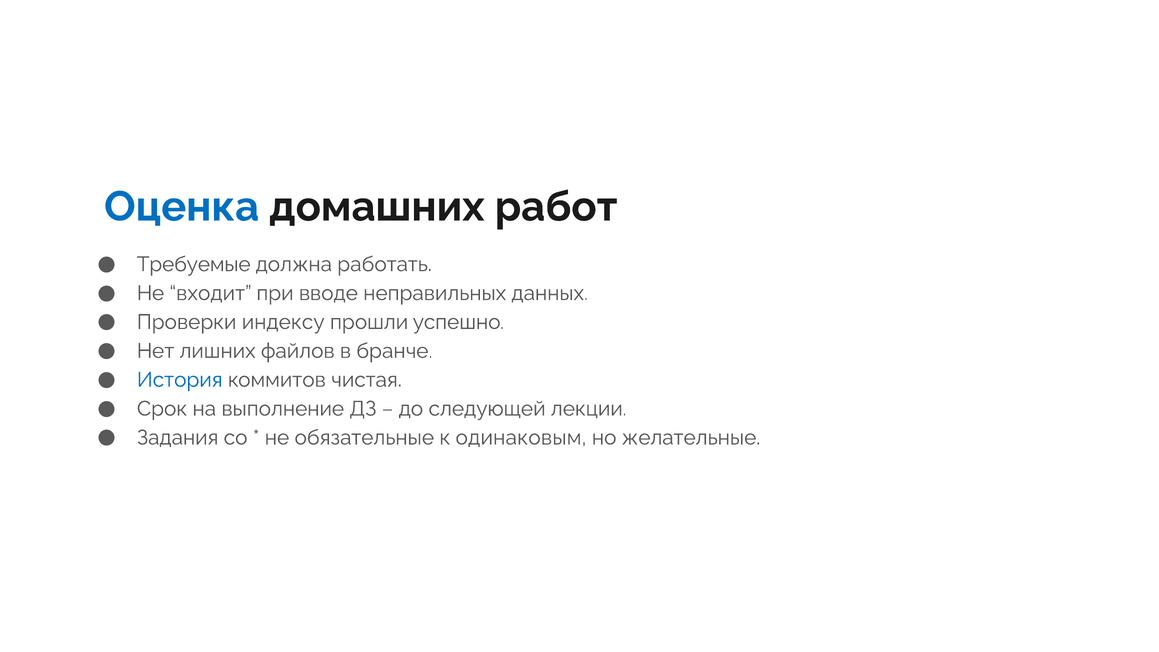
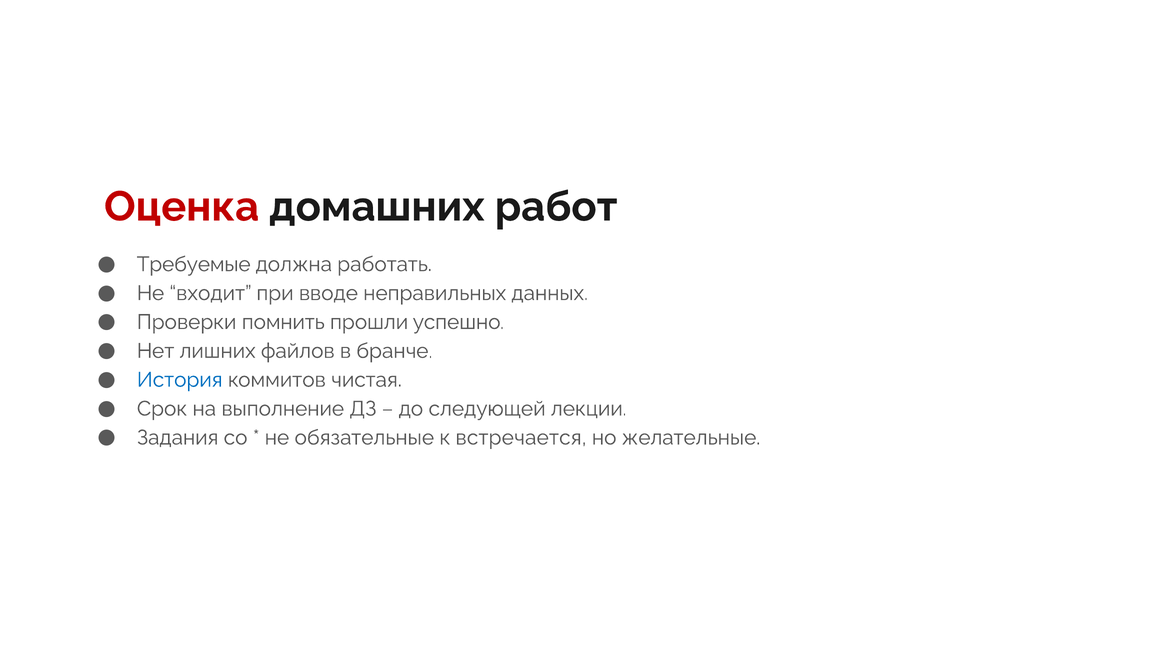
Оценка colour: blue -> red (182, 207)
индексу: индексу -> помнить (283, 322)
одинаковым: одинаковым -> встречается (521, 438)
